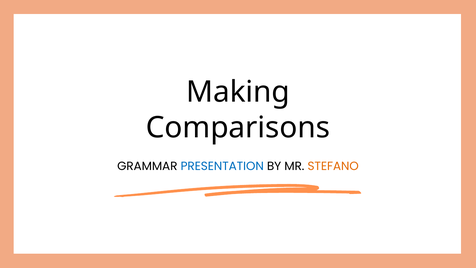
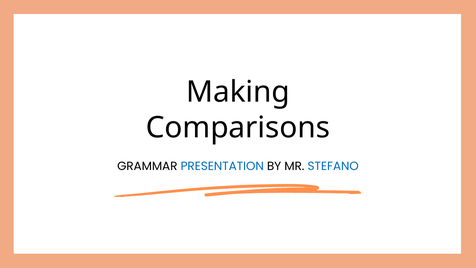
STEFANO colour: orange -> blue (333, 166)
